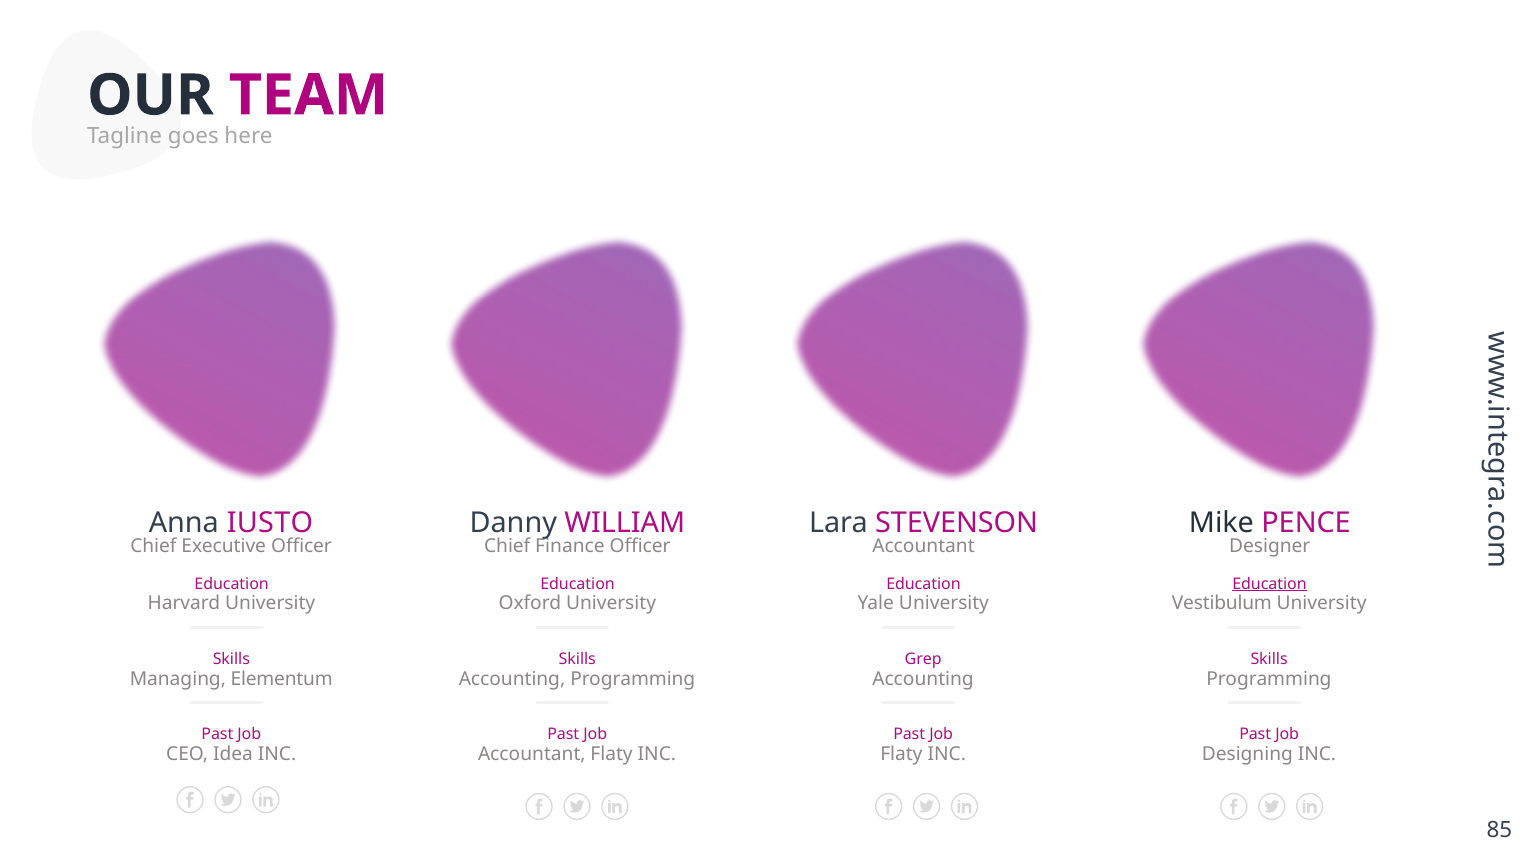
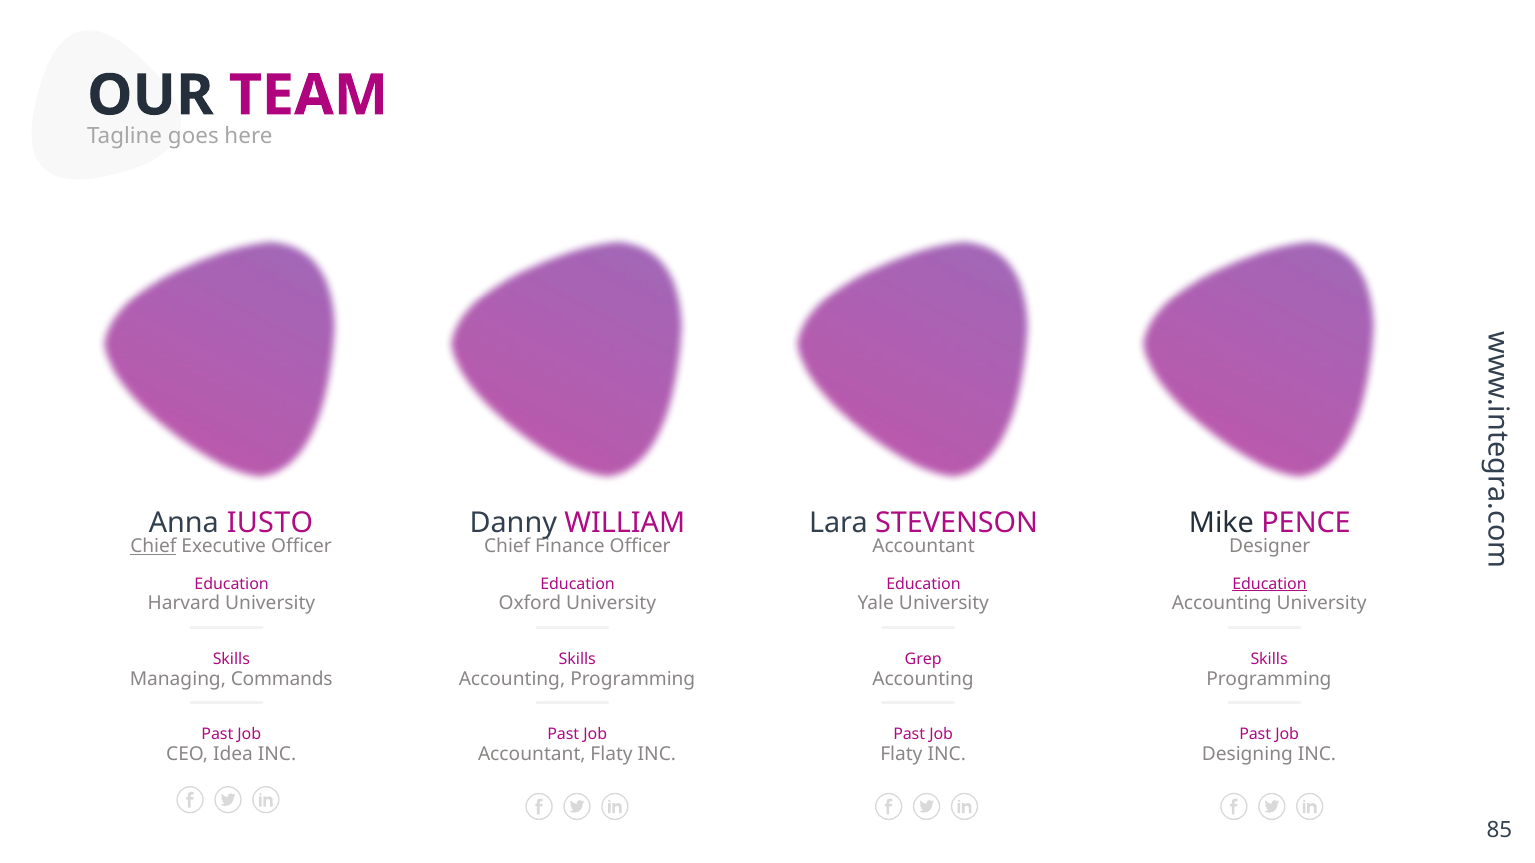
Chief underline: none -> present (153, 547)
Vestibulum: Vestibulum -> Accounting (1222, 604)
Elementum: Elementum -> Commands (282, 680)
